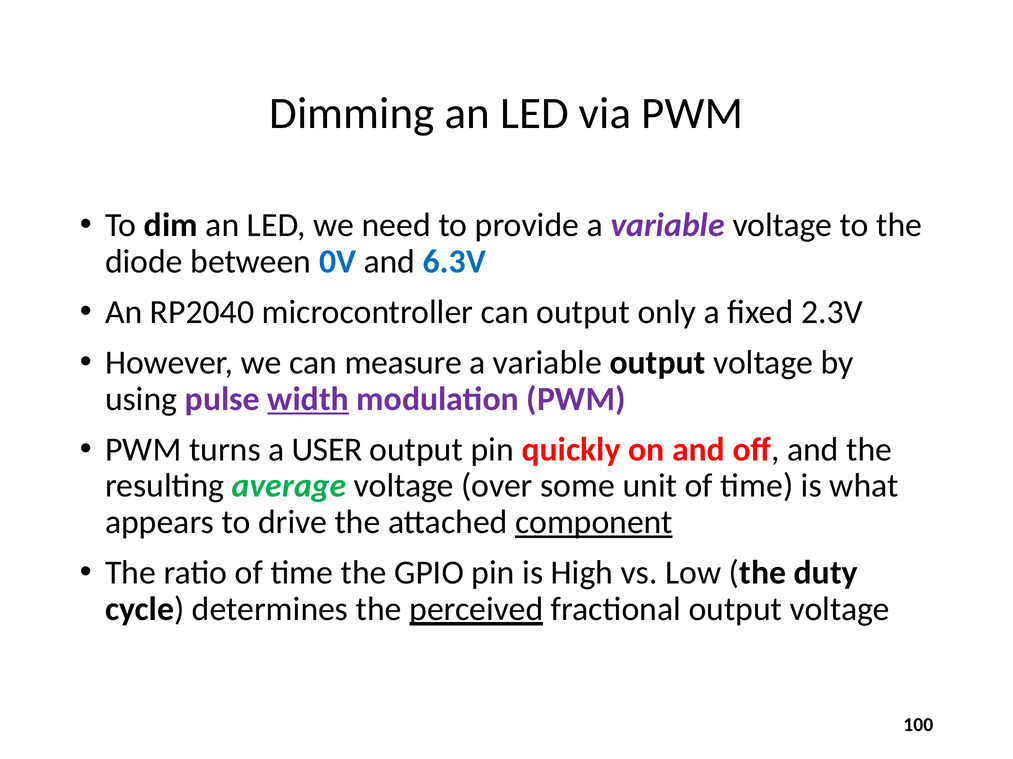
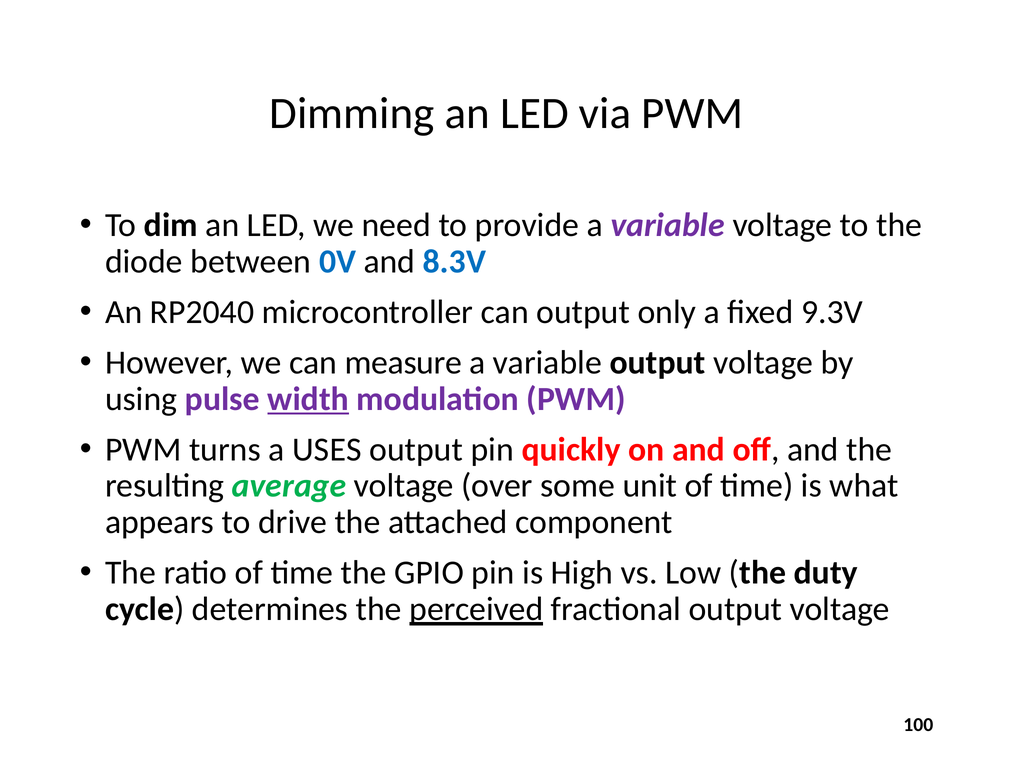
6.3V: 6.3V -> 8.3V (454, 262)
2.3V: 2.3V -> 9.3V (832, 312)
USER: USER -> USES (327, 450)
component underline: present -> none (594, 523)
